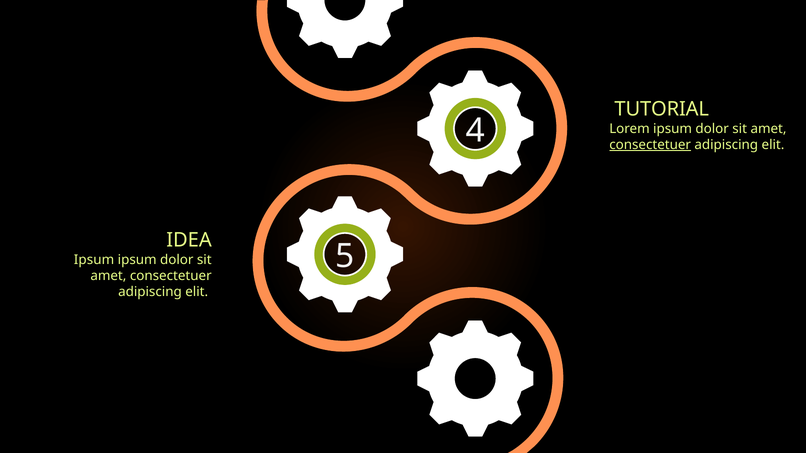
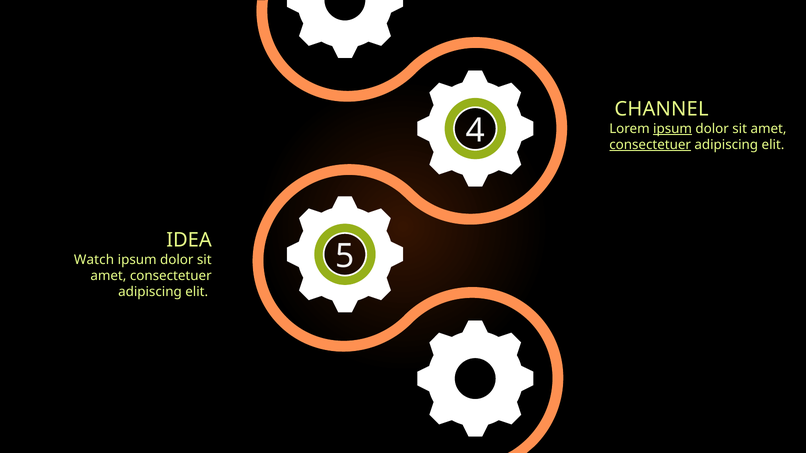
TUTORIAL: TUTORIAL -> CHANNEL (662, 109)
ipsum underline: none -> present (673, 129)
Ipsum: Ipsum -> Watch (94, 260)
